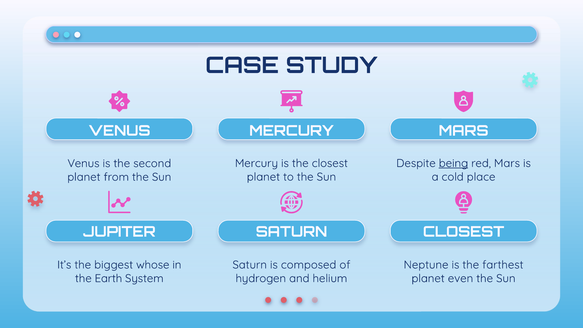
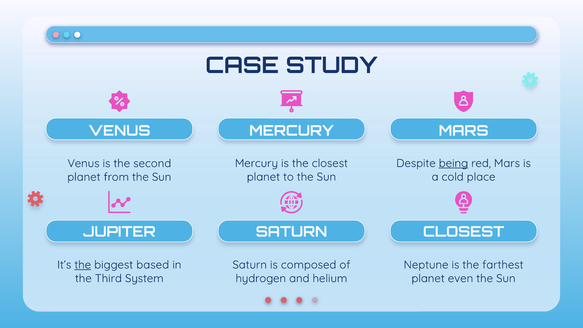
the underline: none -> present (83, 265)
whose: whose -> based (153, 265)
Earth: Earth -> Third (108, 278)
